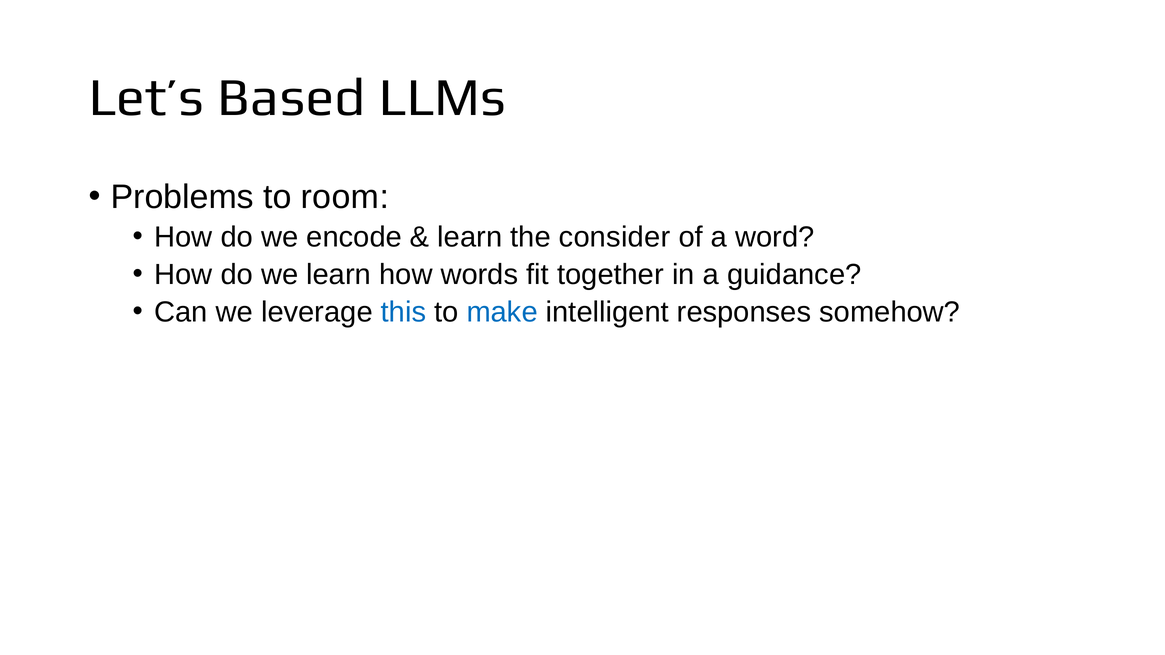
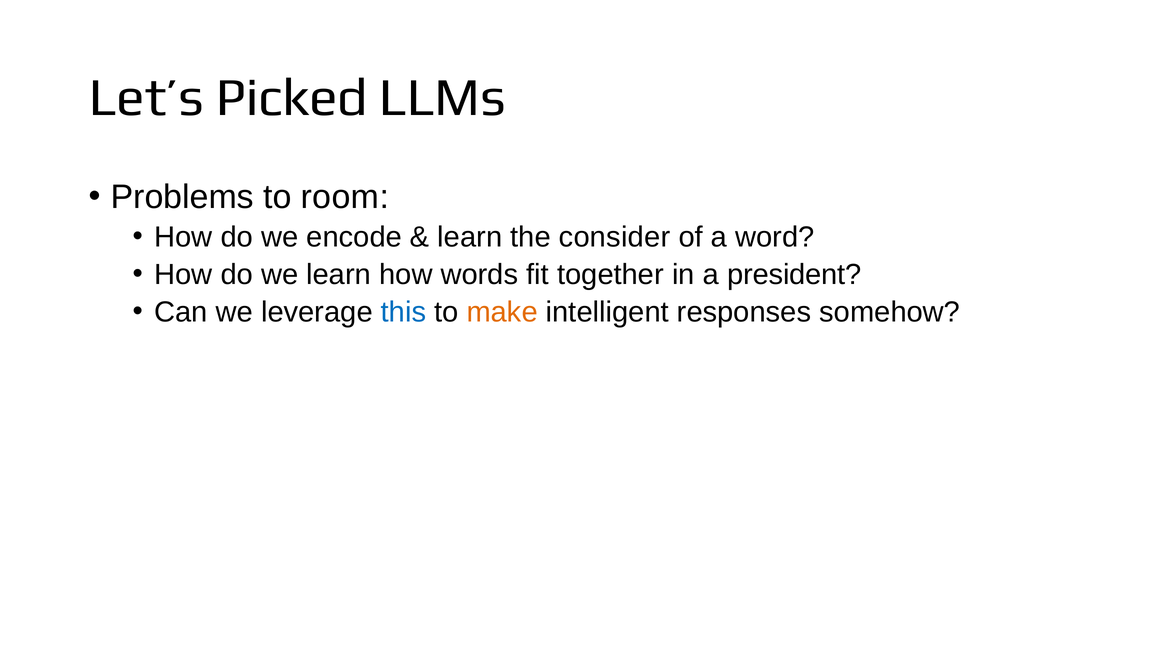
Based: Based -> Picked (292, 98)
guidance: guidance -> president (794, 275)
make colour: blue -> orange (502, 312)
